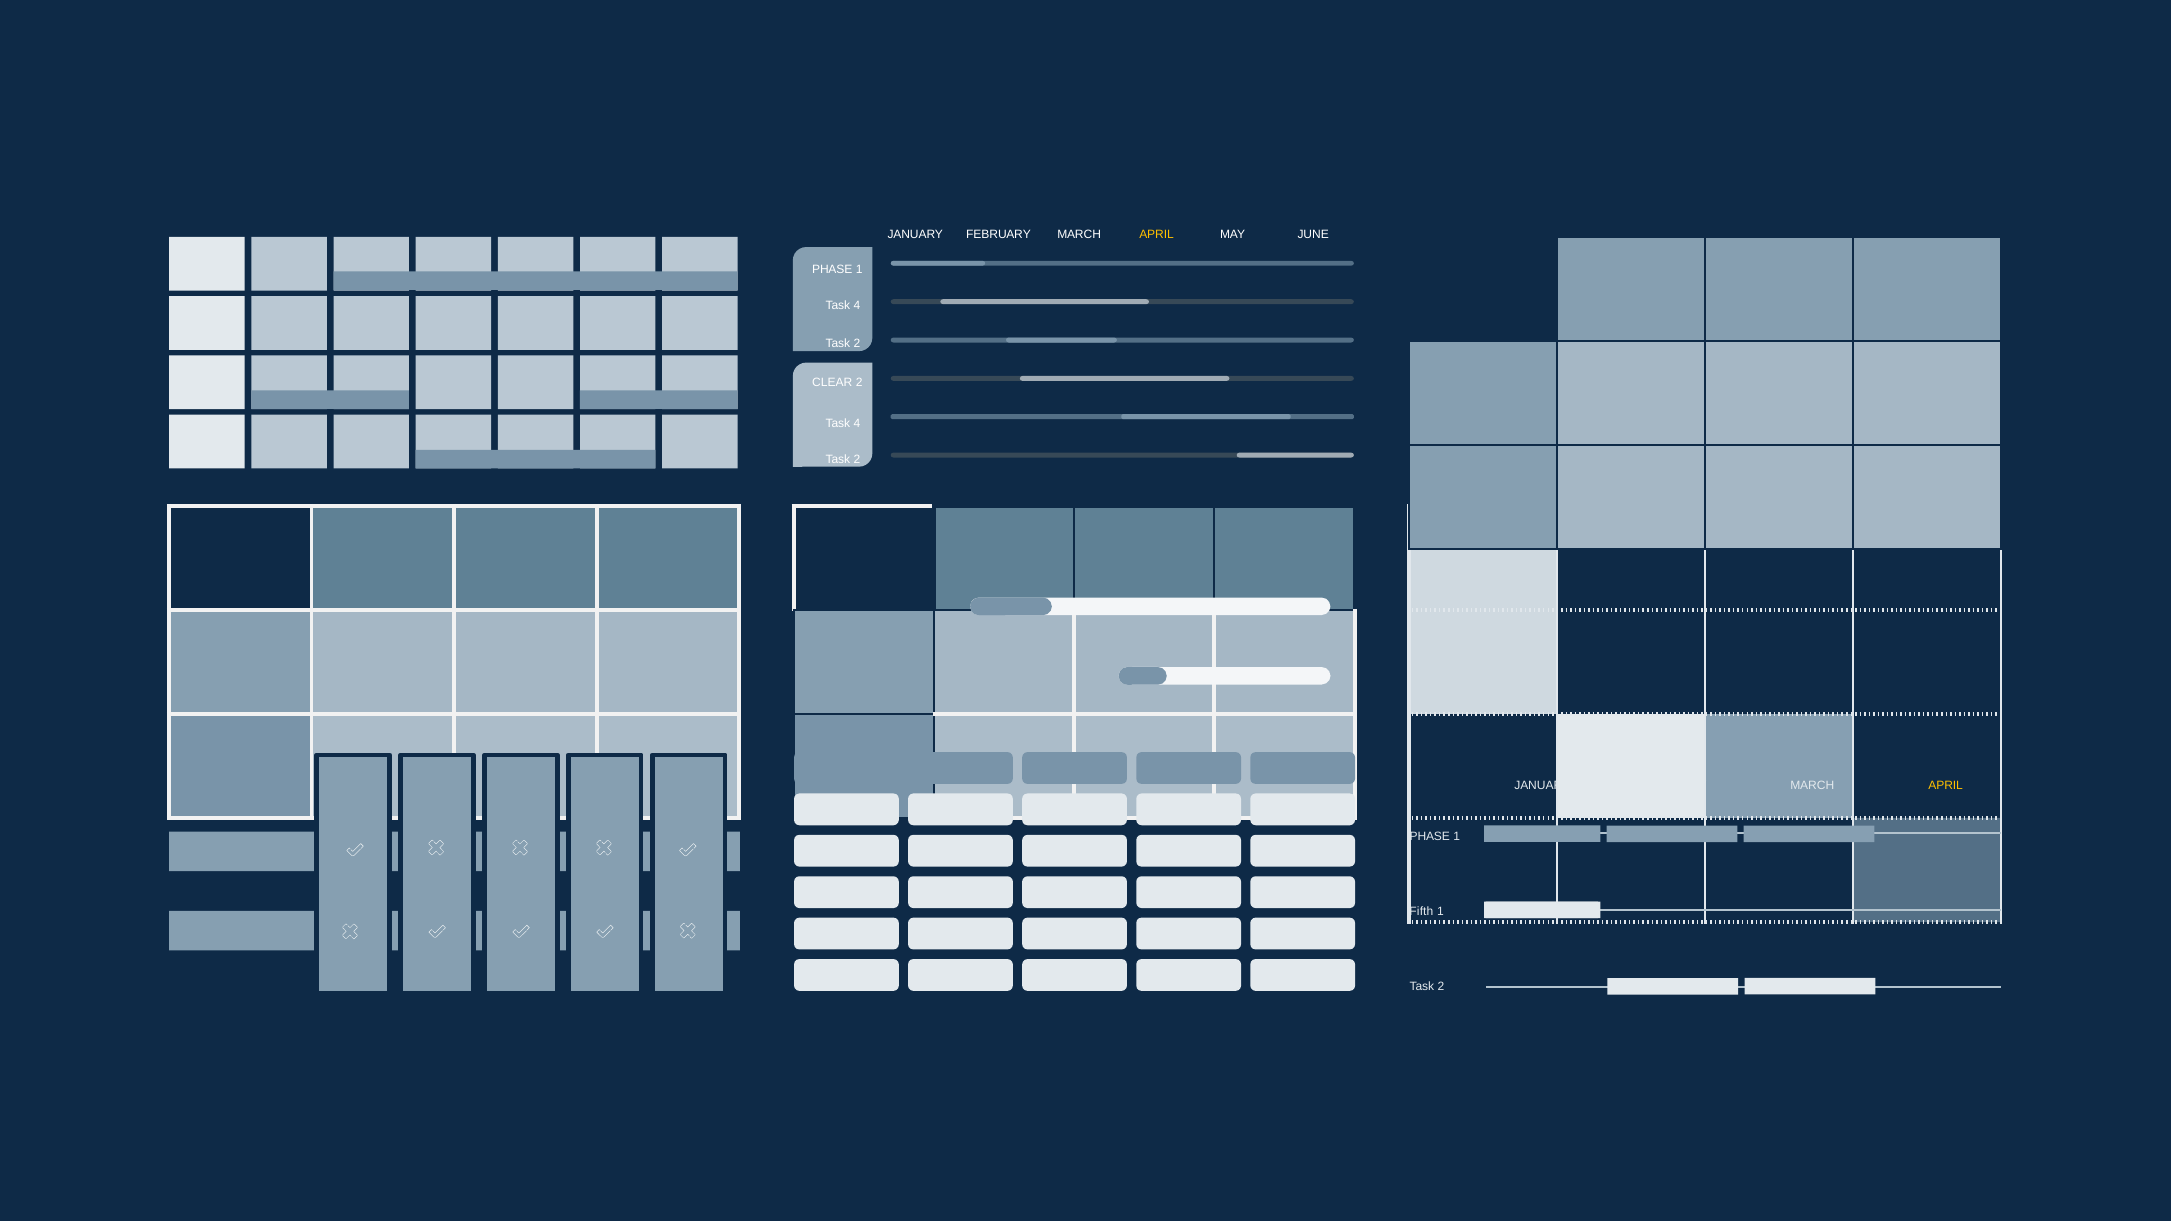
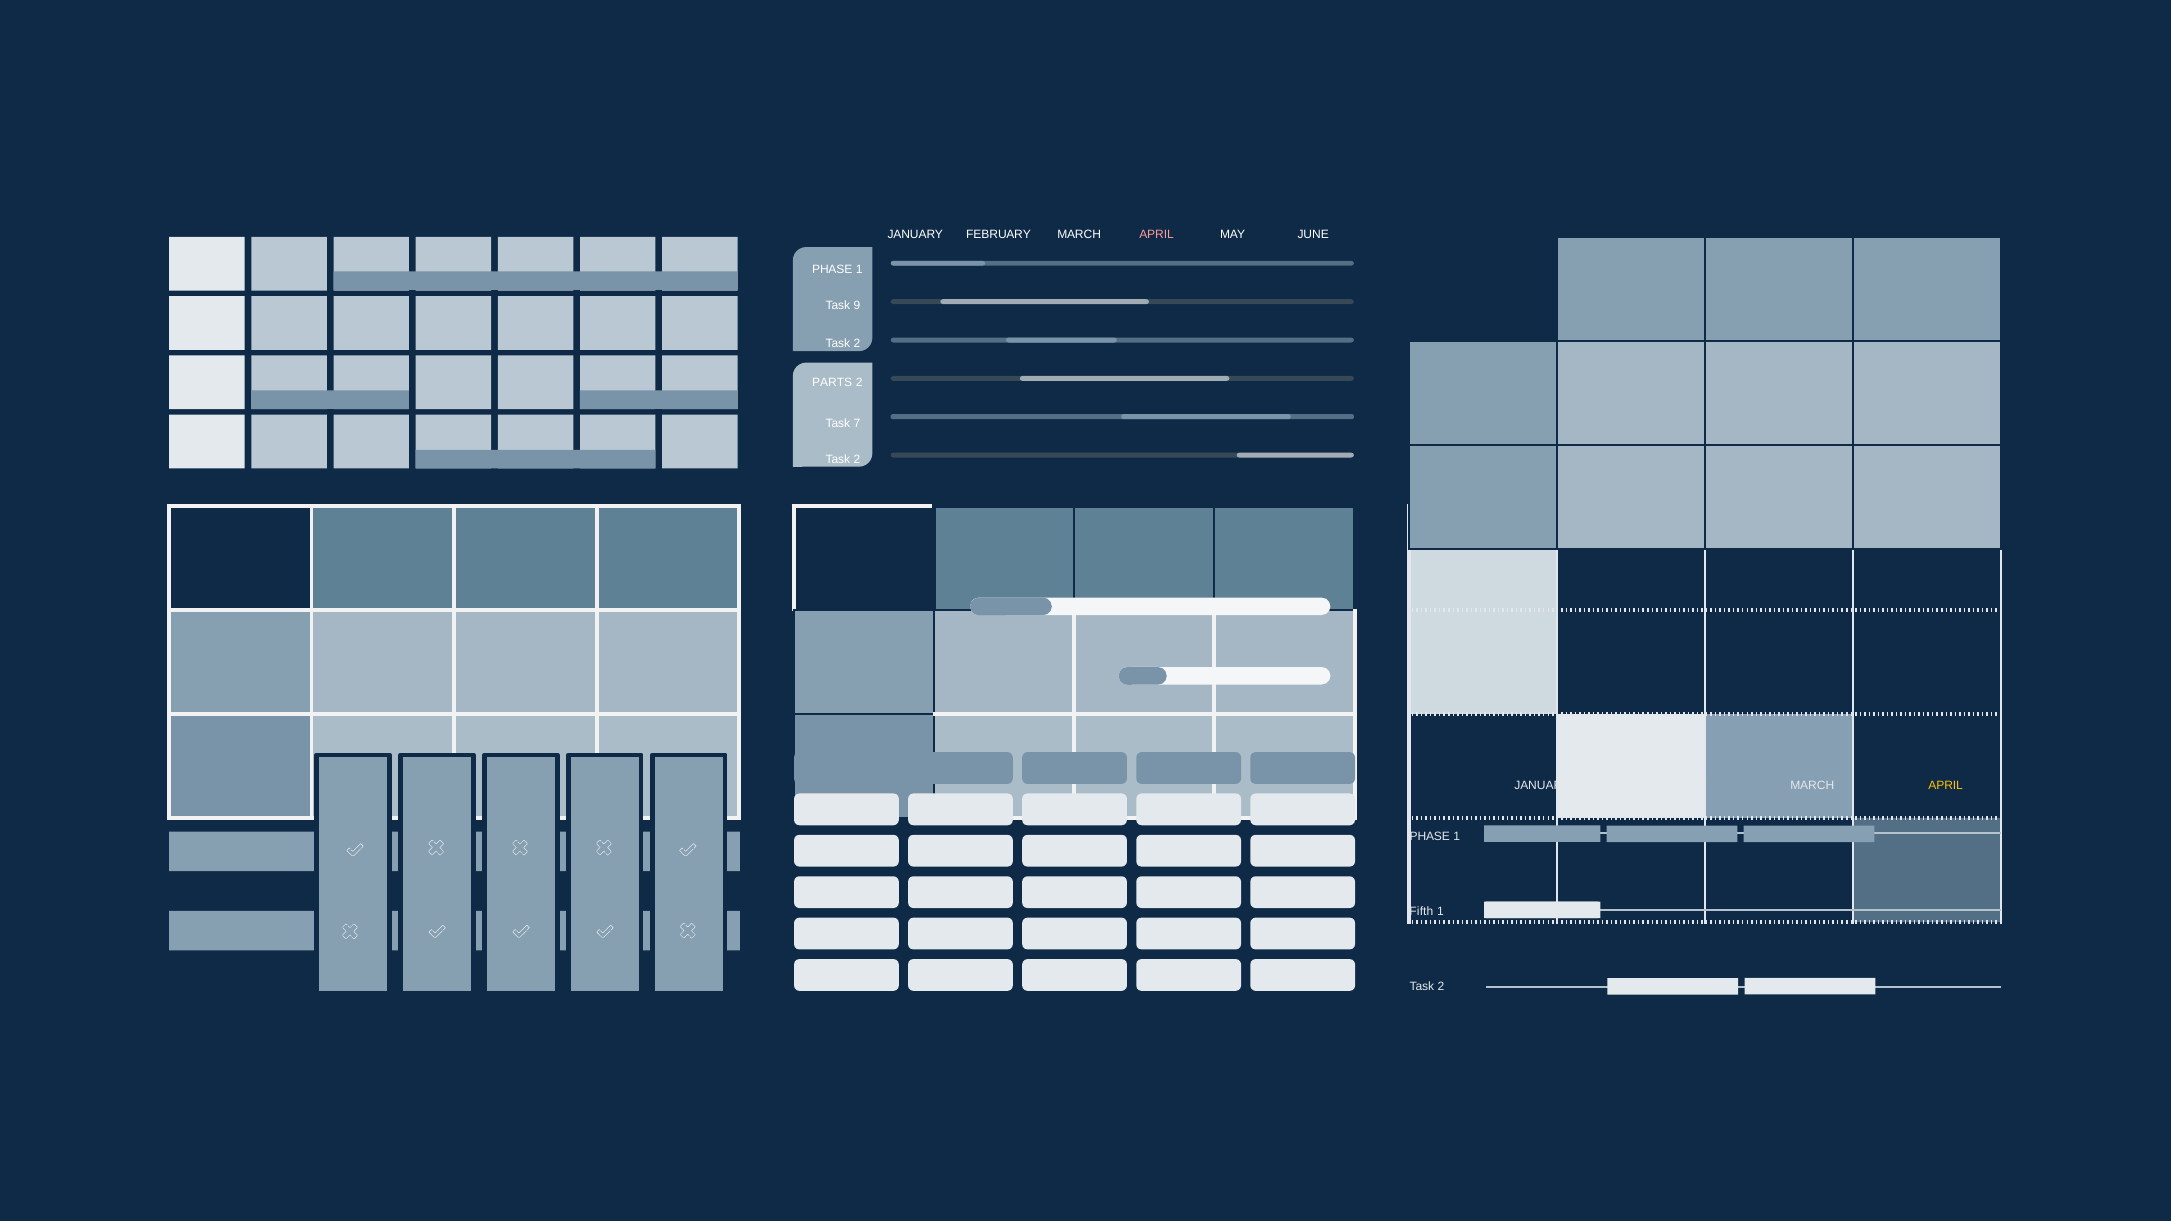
APRIL colour: yellow -> pink (1157, 234)
4: 4 -> 9 (857, 306)
CLEAR: CLEAR -> PARTS (832, 383)
4: 4 -> 7 (857, 424)
